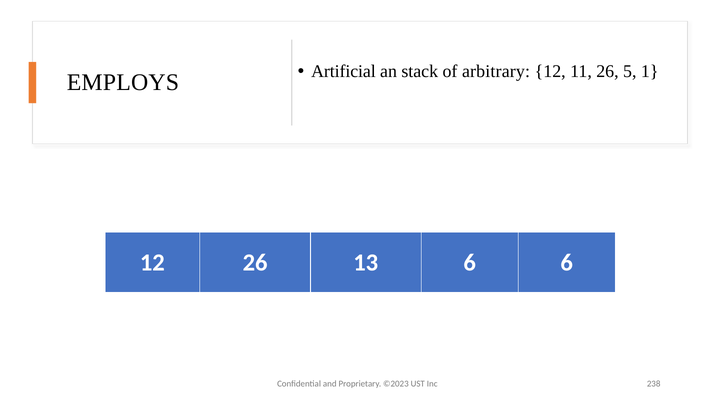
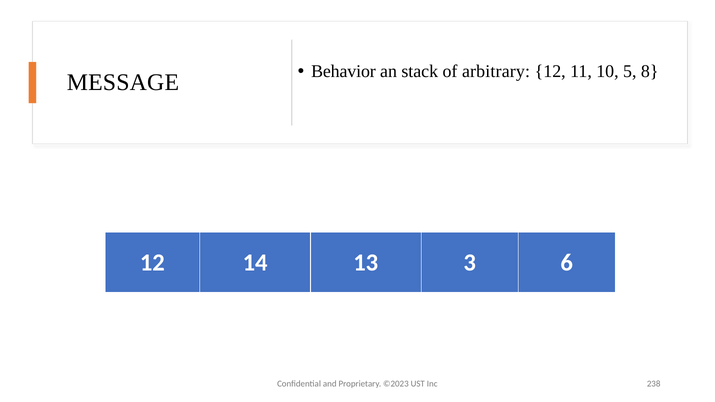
Artificial: Artificial -> Behavior (343, 72)
11 26: 26 -> 10 (607, 72)
1: 1 -> 8 (650, 72)
EMPLOYS: EMPLOYS -> MESSAGE (123, 83)
12 26: 26 -> 14 (255, 263)
13 6: 6 -> 3 (470, 263)
